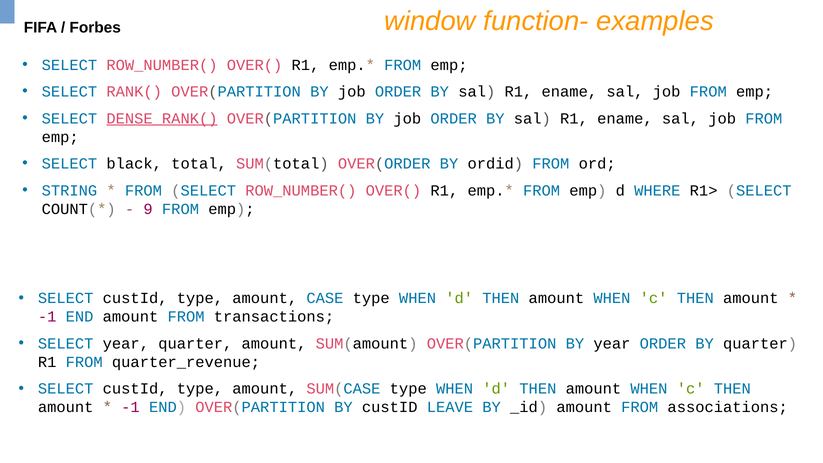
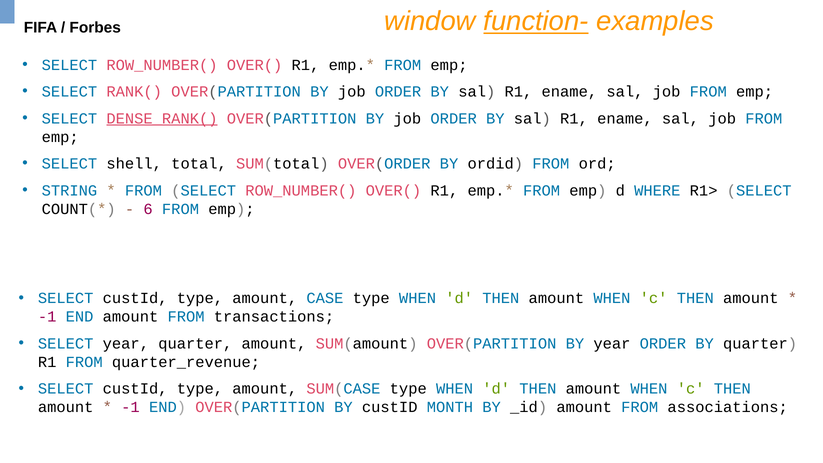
function- underline: none -> present (536, 21)
black: black -> shell (134, 164)
9: 9 -> 6 (148, 209)
LEAVE: LEAVE -> MONTH (450, 407)
